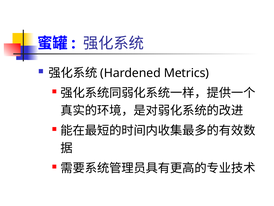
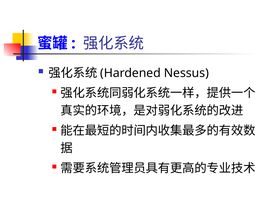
Metrics: Metrics -> Nessus (186, 73)
